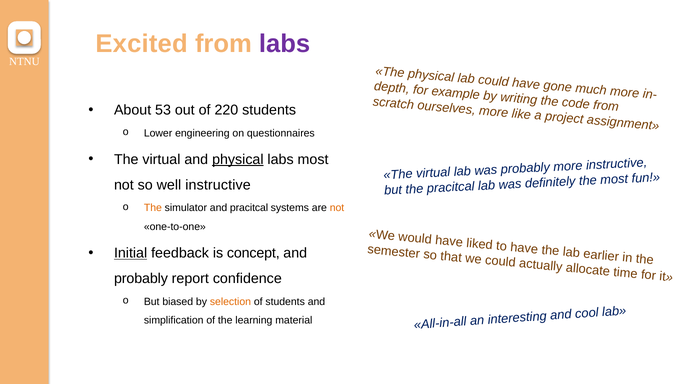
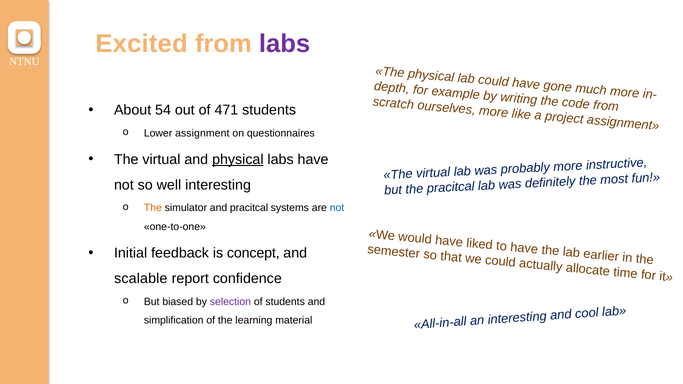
53: 53 -> 54 (163, 110)
220: 220 -> 471 (226, 110)
Lower engineering: engineering -> assignment (202, 133)
labs most: most -> have (313, 160)
well instructive: instructive -> interesting (218, 185)
not colour: orange -> blue (337, 208)
Initial underline: present -> none (131, 253)
probably: probably -> scalable (141, 279)
selection colour: orange -> purple (230, 302)
